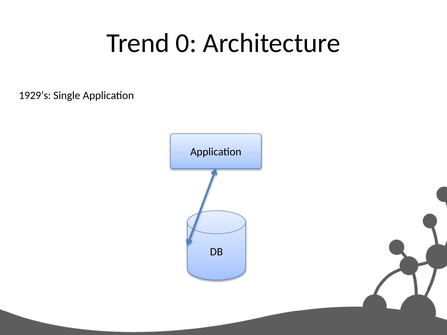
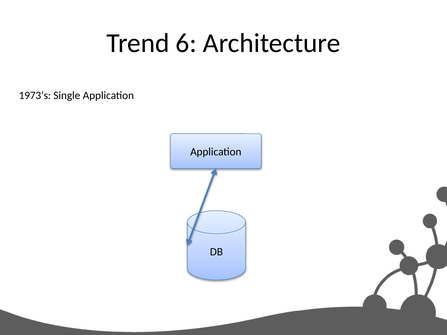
0: 0 -> 6 (186, 43)
1929’s: 1929’s -> 1973’s (35, 95)
